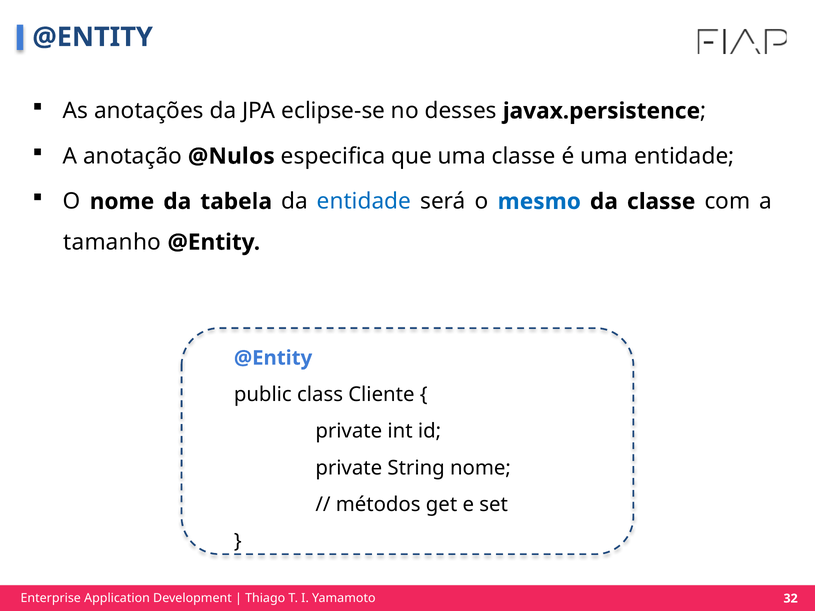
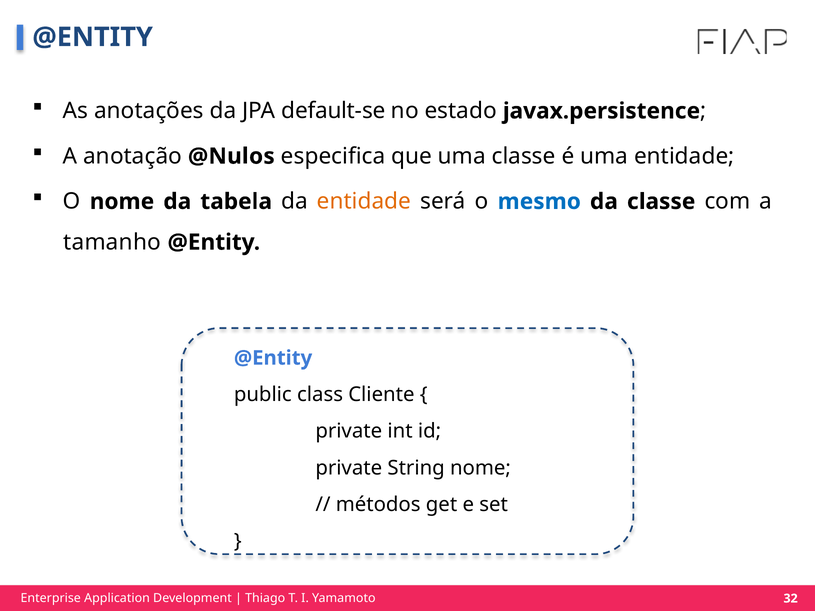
eclipse-se: eclipse-se -> default-se (333, 111)
desses: desses -> estado (461, 111)
entidade colour: blue -> orange (364, 202)
